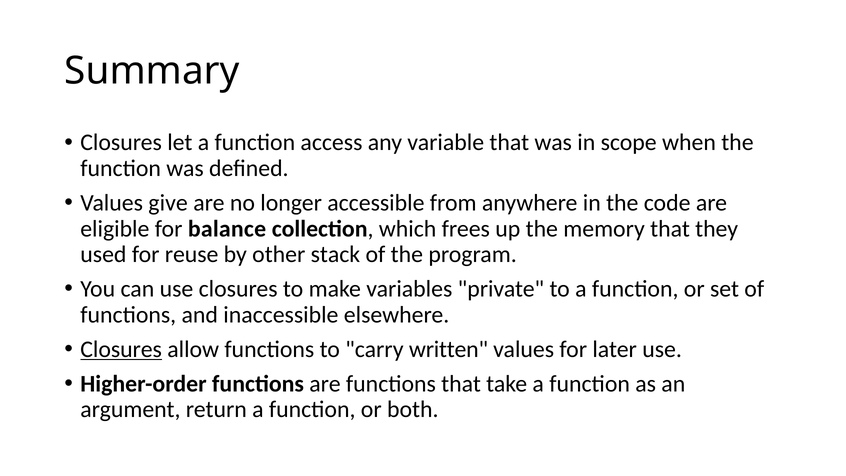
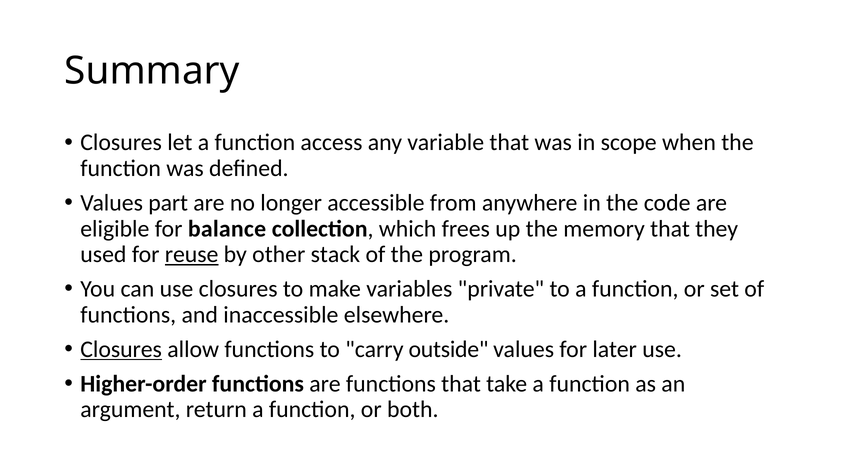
give: give -> part (168, 203)
reuse underline: none -> present (192, 254)
written: written -> outside (449, 349)
